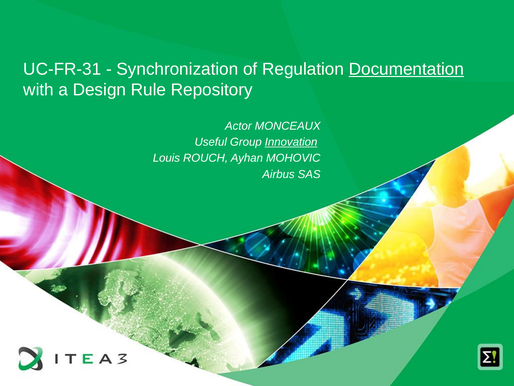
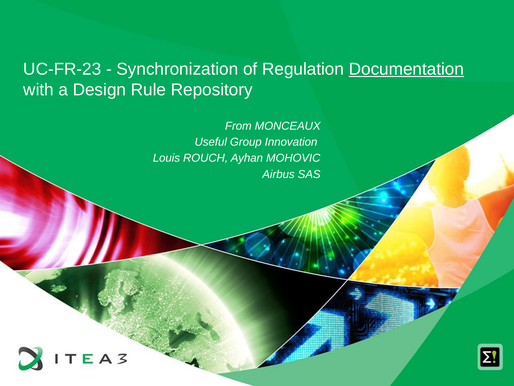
UC-FR-31: UC-FR-31 -> UC-FR-23 (62, 69)
Actor: Actor -> From (238, 126)
Innovation underline: present -> none (291, 142)
